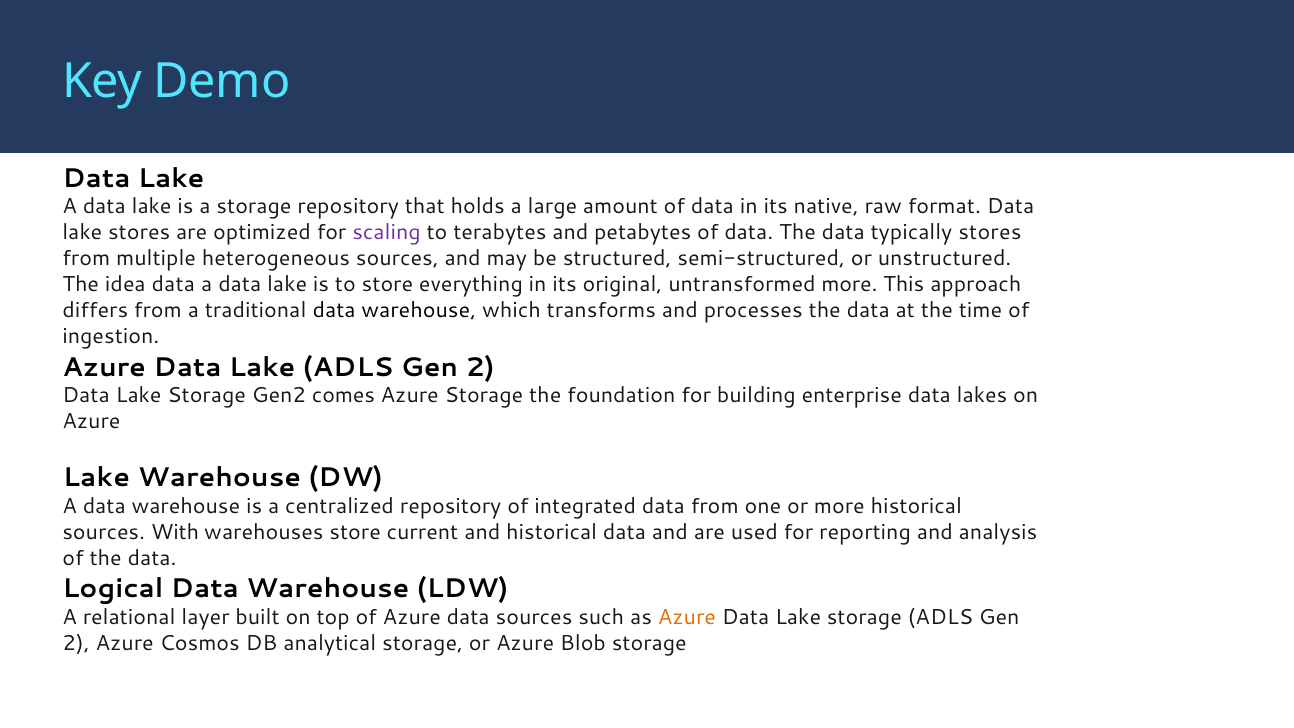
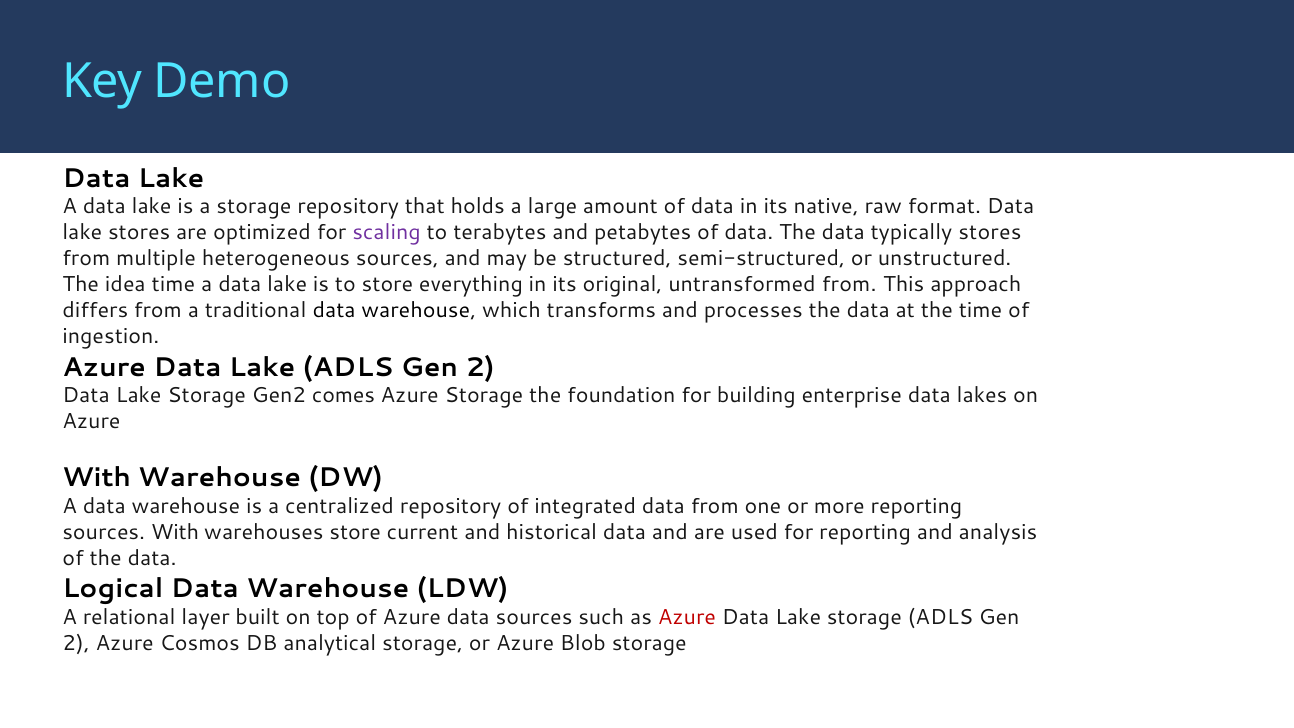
idea data: data -> time (173, 284)
untransformed more: more -> from (849, 284)
Lake: Lake -> With (97, 478)
more historical: historical -> reporting (916, 506)
Azure colour: orange -> red (687, 617)
